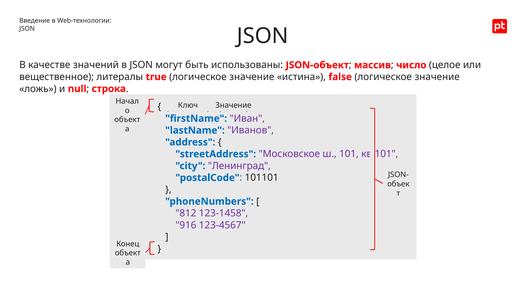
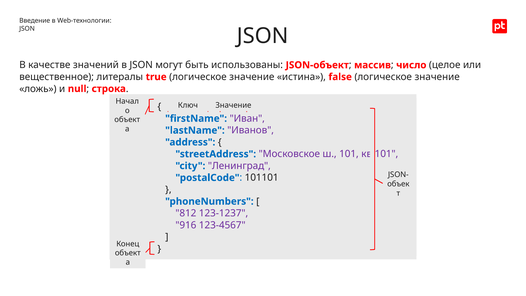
123-1458: 123-1458 -> 123-1237 (224, 213)
